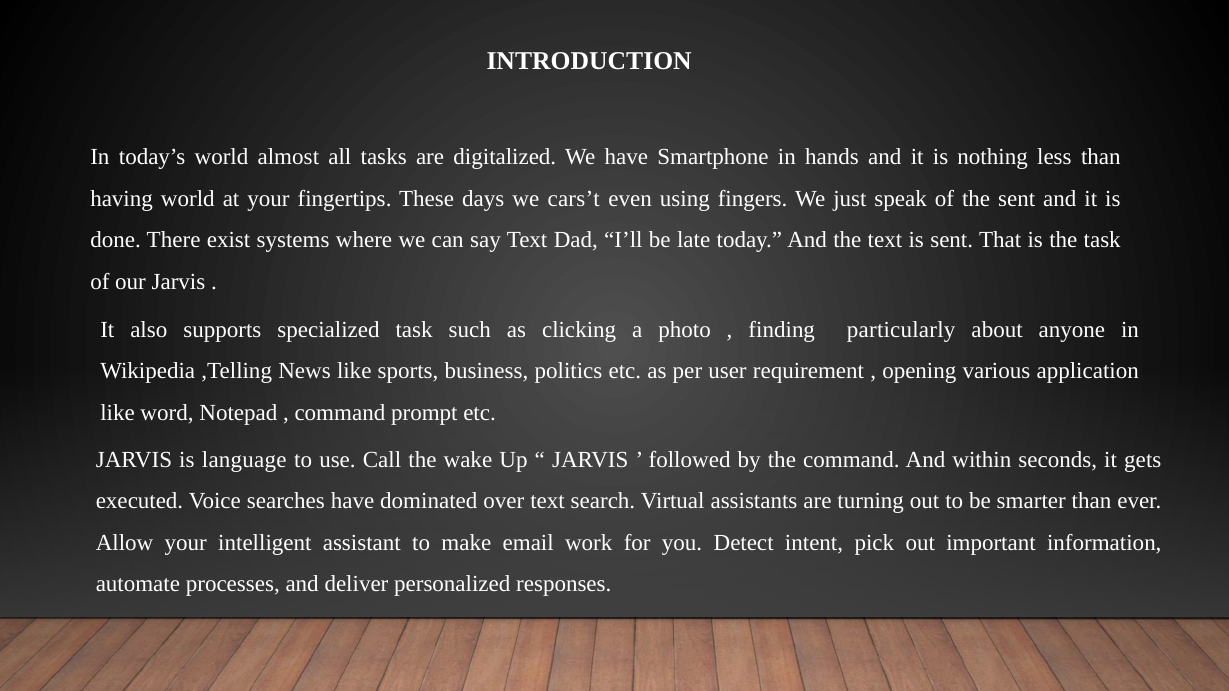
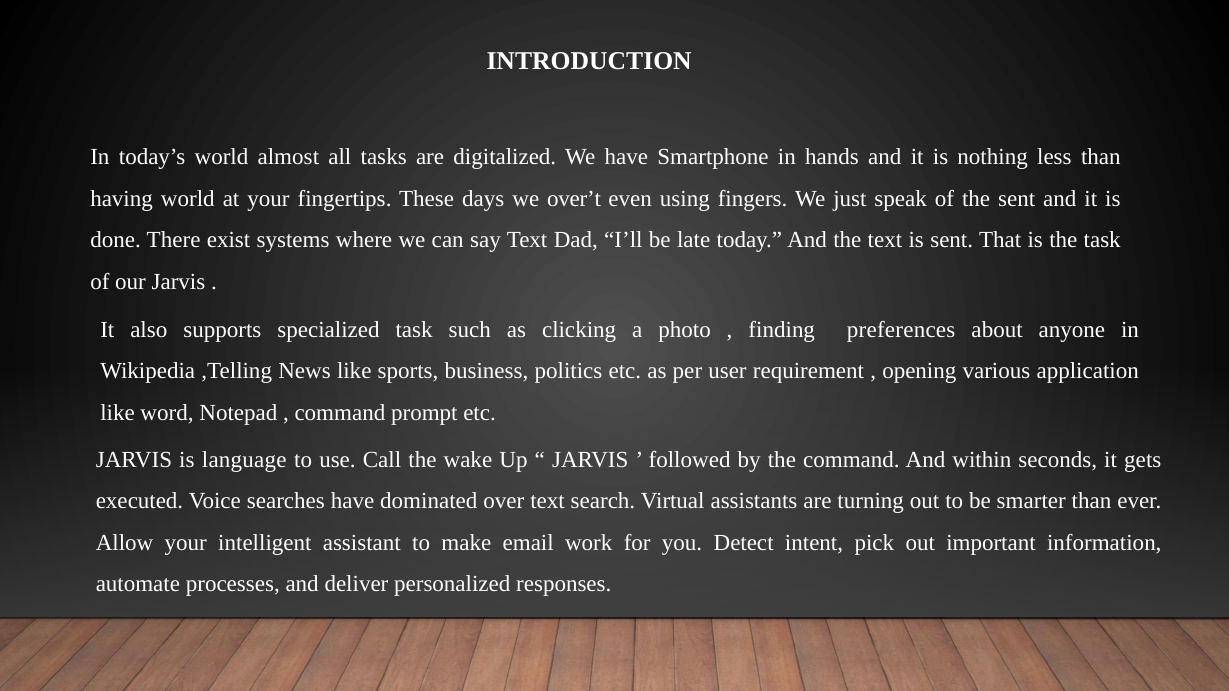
cars’t: cars’t -> over’t (574, 199)
particularly: particularly -> preferences (901, 330)
